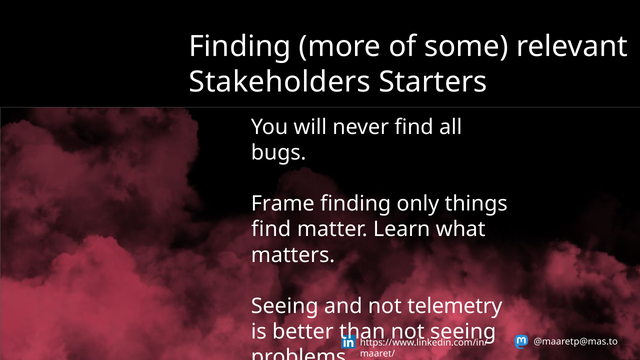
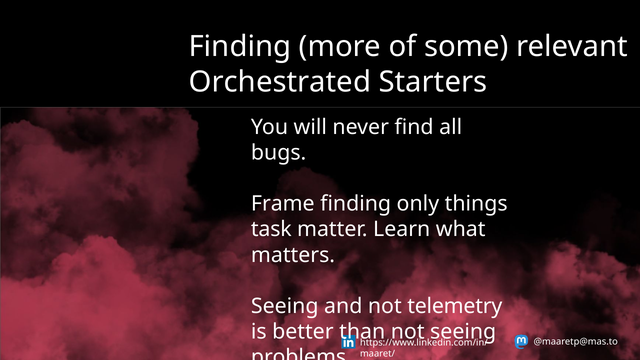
Stakeholders: Stakeholders -> Orchestrated (280, 82)
find: find -> task (271, 229)
